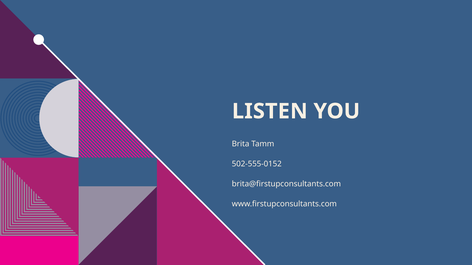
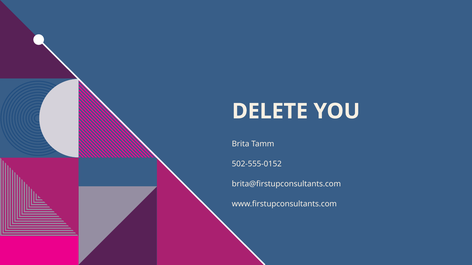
LISTEN: LISTEN -> DELETE (270, 111)
